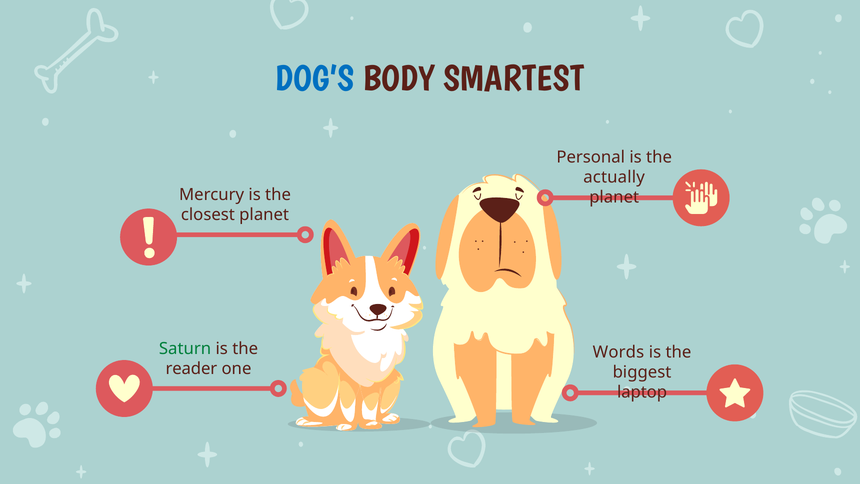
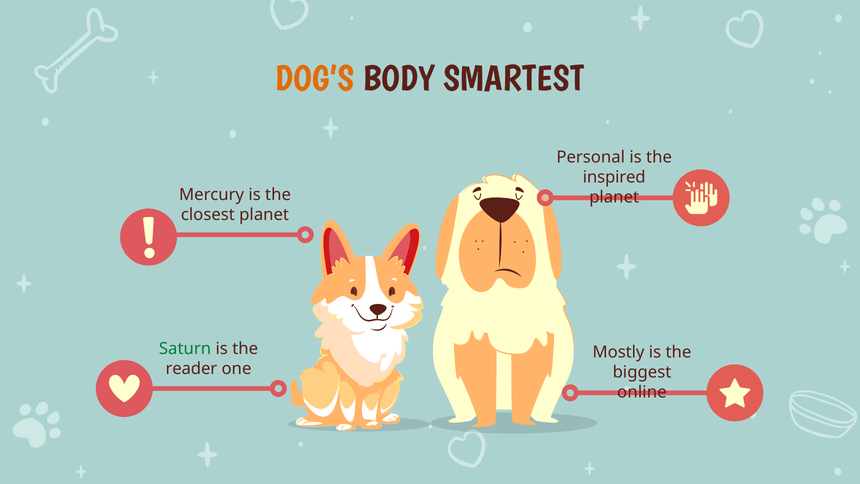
DOG’S colour: blue -> orange (315, 78)
actually: actually -> inspired (614, 177)
Words: Words -> Mostly (619, 352)
laptop: laptop -> online (642, 392)
